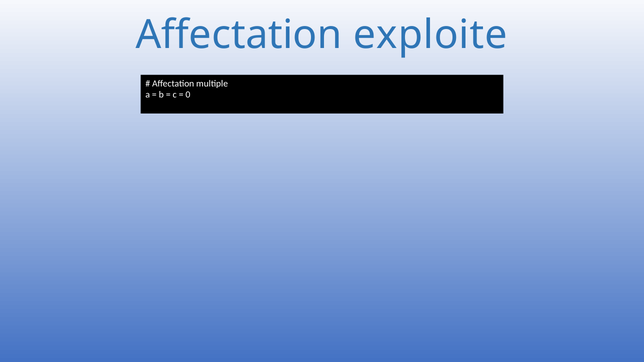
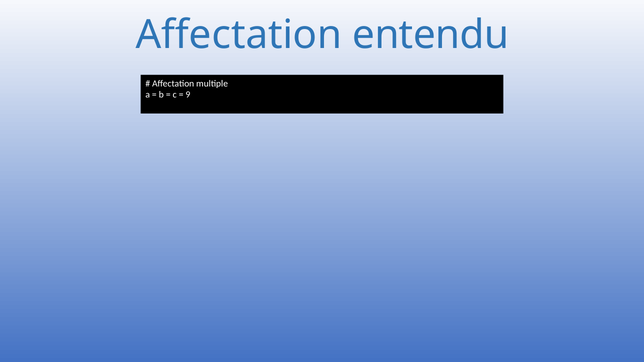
exploite: exploite -> entendu (431, 35)
0: 0 -> 9 (188, 95)
